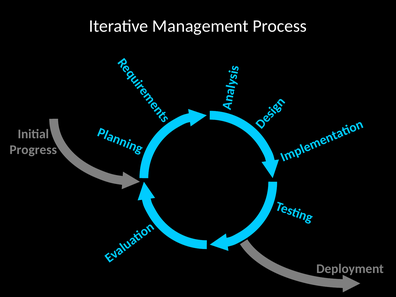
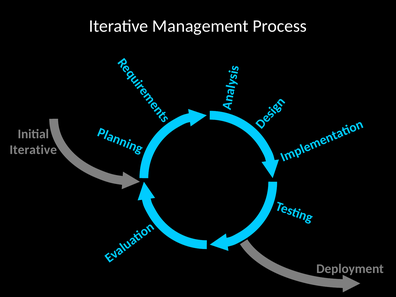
Progress: Progress -> Iterative (33, 150)
